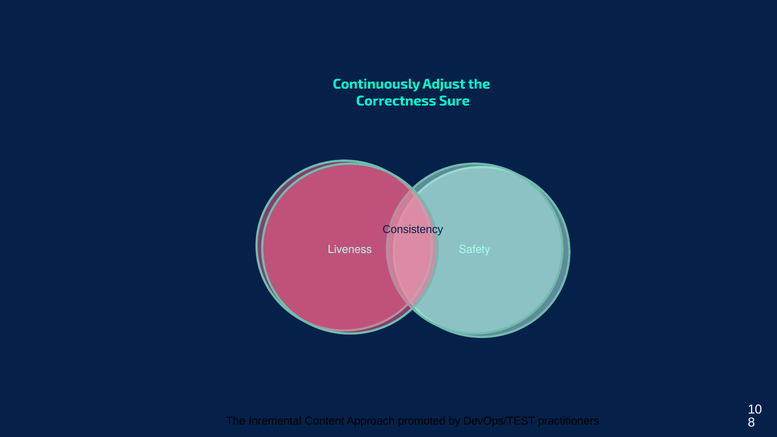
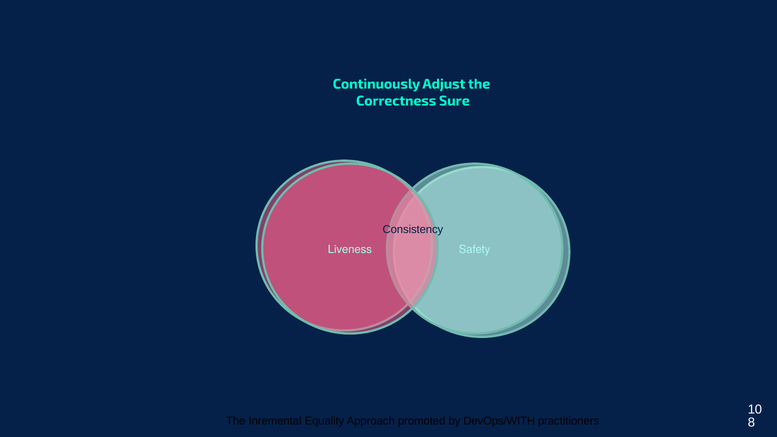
Content: Content -> Equality (324, 421)
DevOps/TEST: DevOps/TEST -> DevOps/WITH (499, 421)
